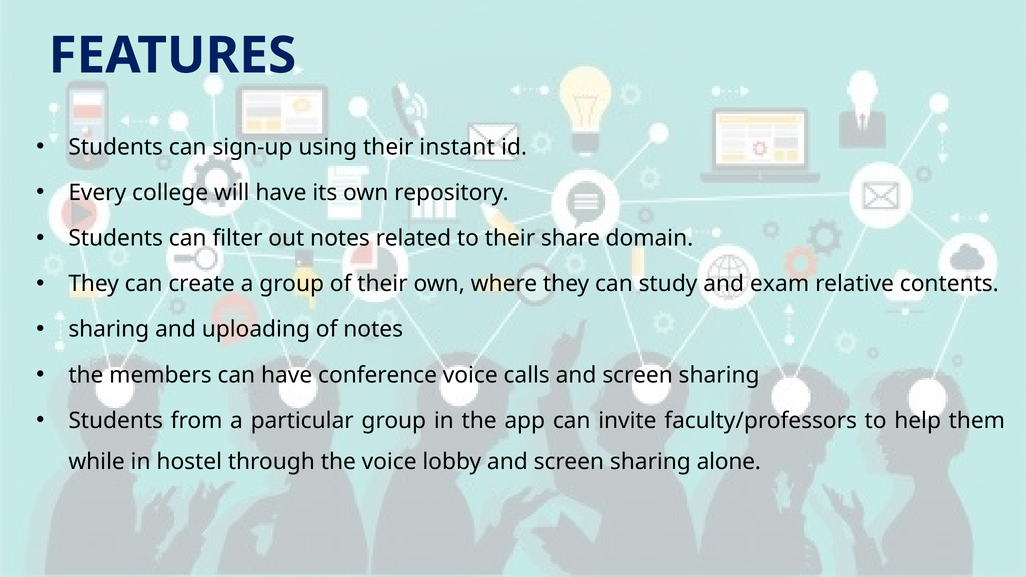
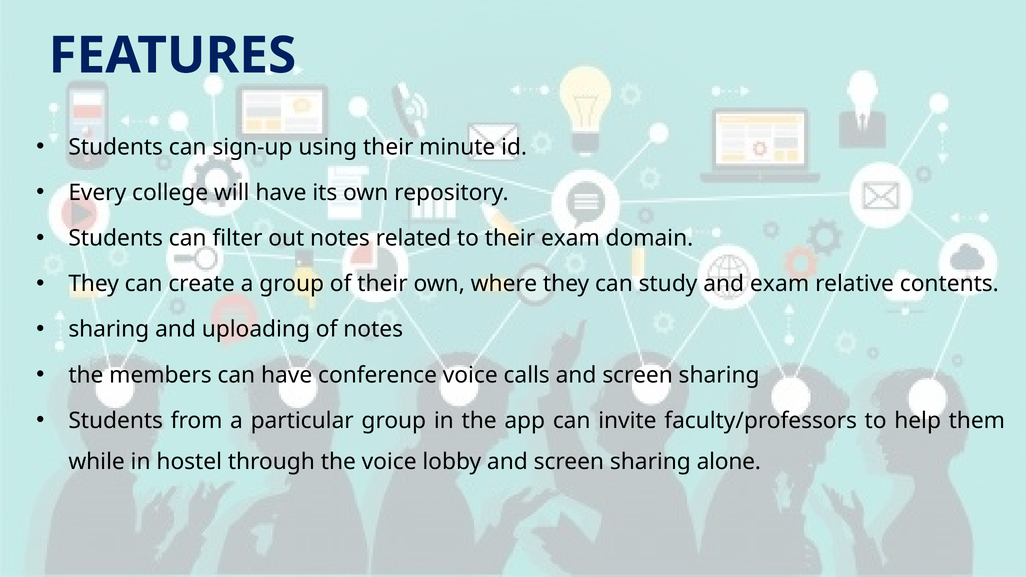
instant: instant -> minute (457, 147)
their share: share -> exam (570, 238)
